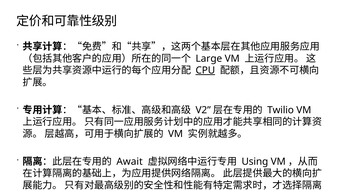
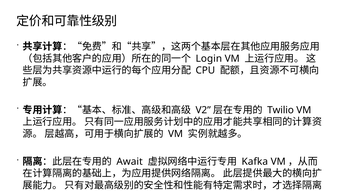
Large: Large -> Login (209, 59)
CPU underline: present -> none (205, 70)
Using: Using -> Kafka (255, 162)
